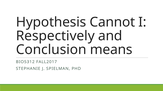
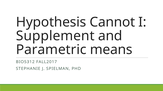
Respectively: Respectively -> Supplement (55, 36)
Conclusion: Conclusion -> Parametric (51, 50)
